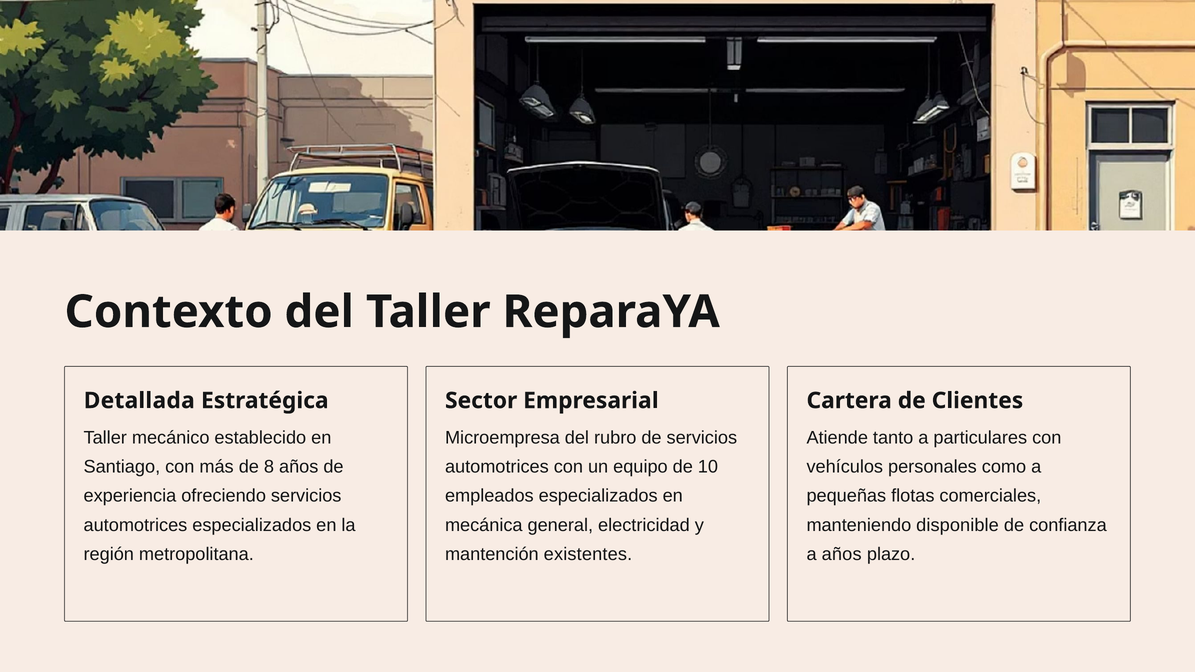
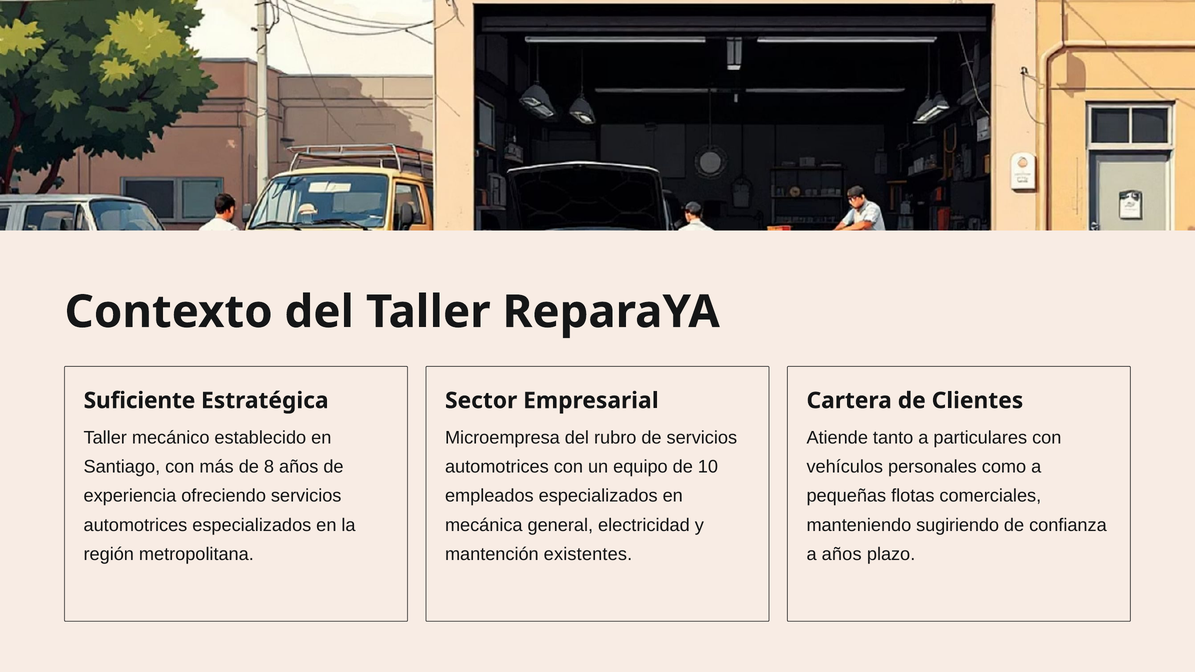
Detallada: Detallada -> Suficiente (139, 401)
disponible: disponible -> sugiriendo (958, 525)
